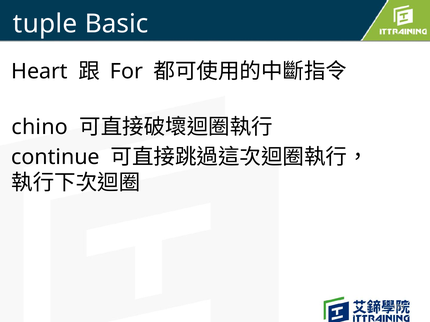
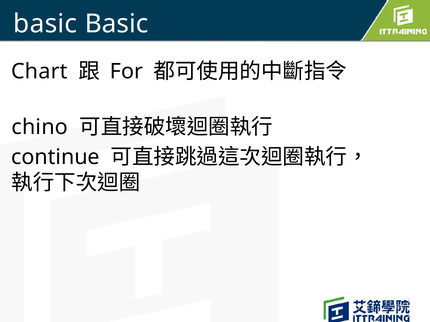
tuple: tuple -> basic (45, 24)
Heart: Heart -> Chart (39, 71)
